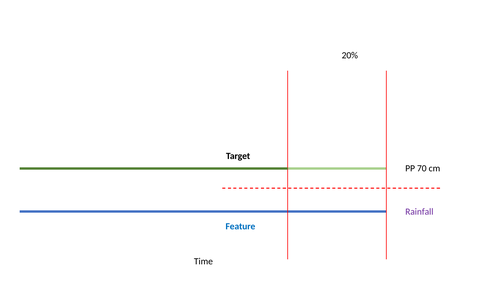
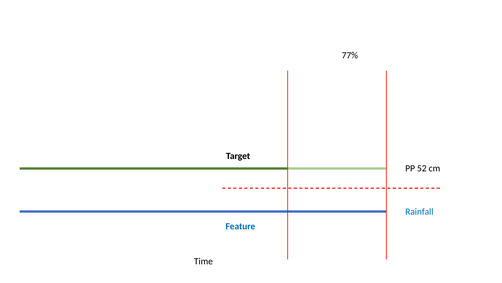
20%: 20% -> 77% (350, 55)
70: 70 -> 52 (422, 168)
Rainfall colour: purple -> blue (419, 211)
